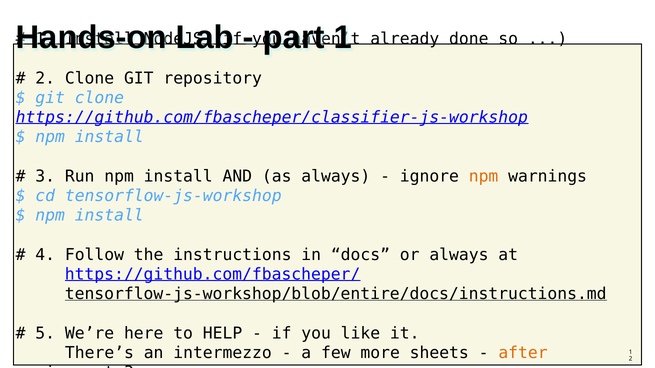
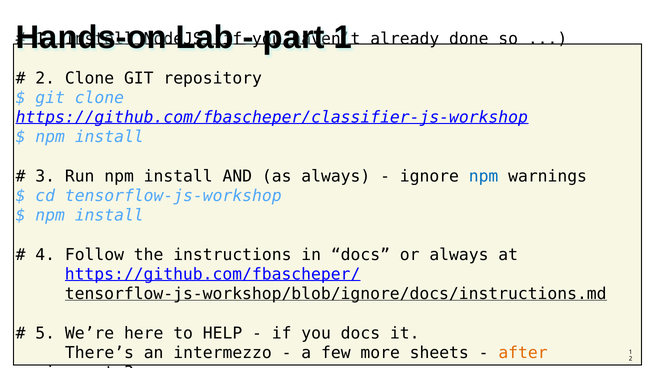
npm colour: orange -> blue (484, 176)
tensorflow-js-workshop/blob/entire/docs/instructions.md: tensorflow-js-workshop/blob/entire/docs/instructions.md -> tensorflow-js-workshop/blob/ignore/docs/instructions.md (336, 294)
you like: like -> docs (360, 334)
